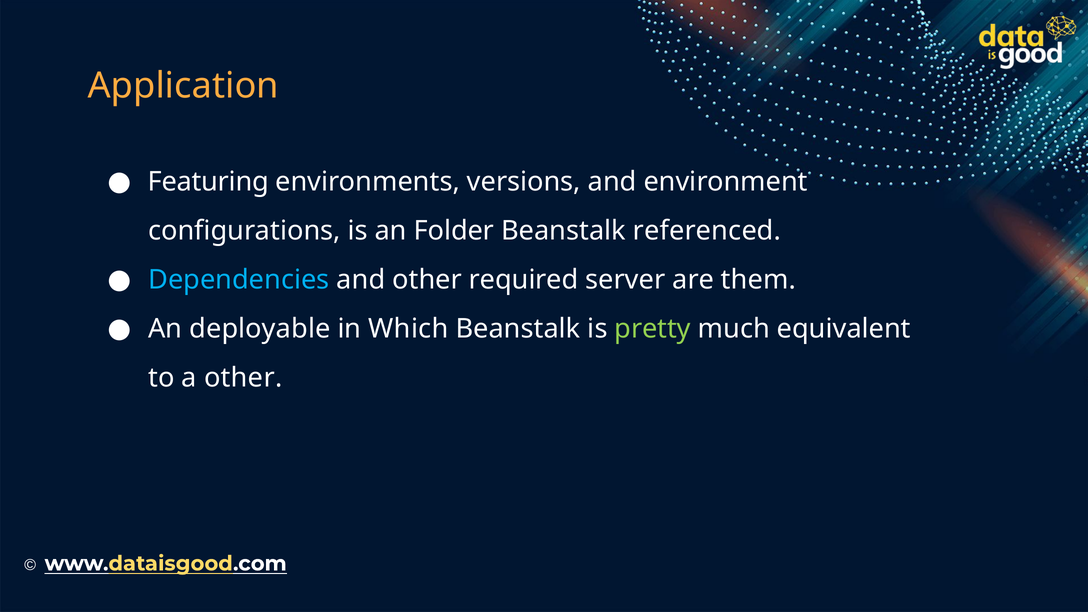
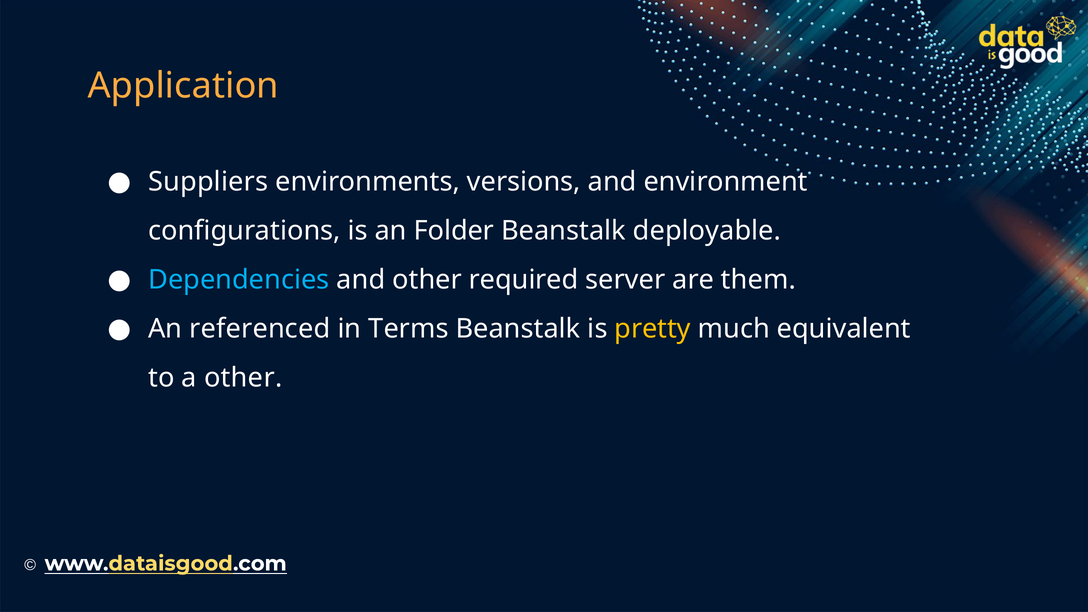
Featuring: Featuring -> Suppliers (208, 182)
referenced: referenced -> deployable (707, 231)
deployable: deployable -> referenced (260, 329)
Which: Which -> Terms (409, 329)
pretty colour: light green -> yellow (653, 329)
